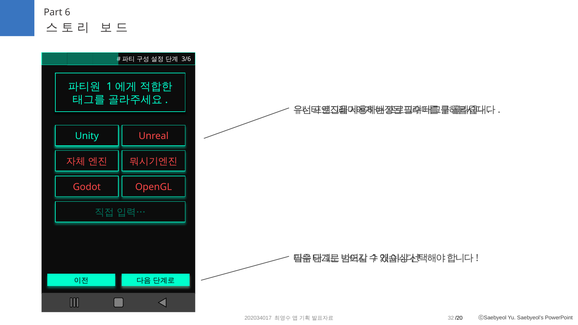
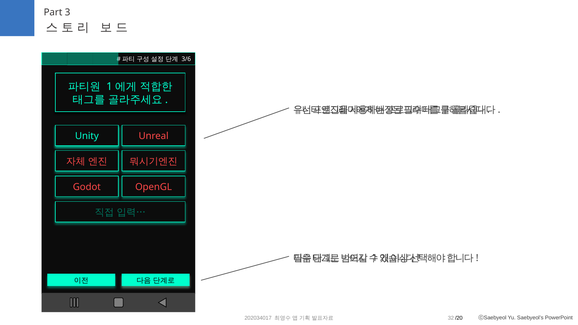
6: 6 -> 3 (68, 12)
